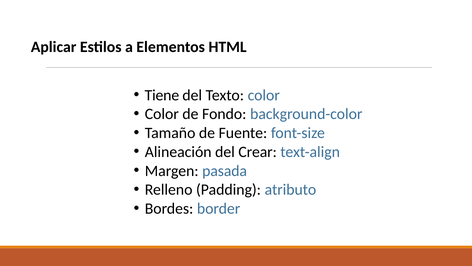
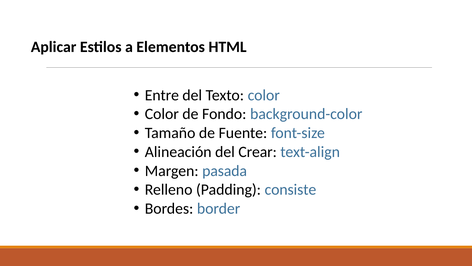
Tiene: Tiene -> Entre (162, 95)
atributo: atributo -> consiste (290, 189)
